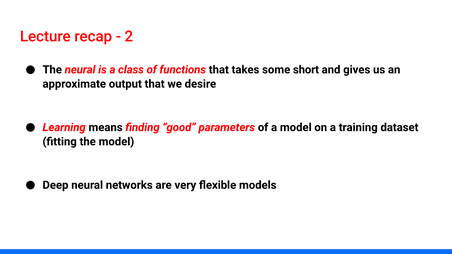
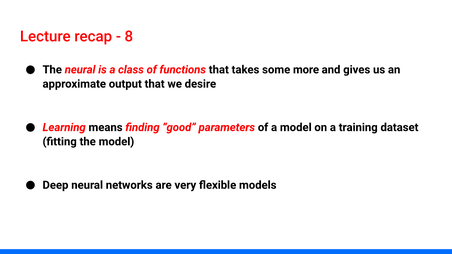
2: 2 -> 8 (129, 37)
short: short -> more (306, 70)
